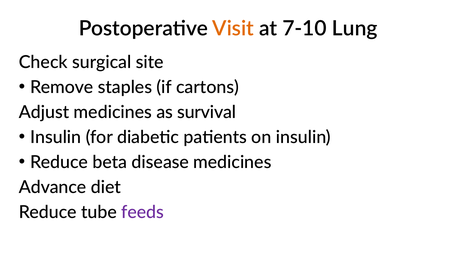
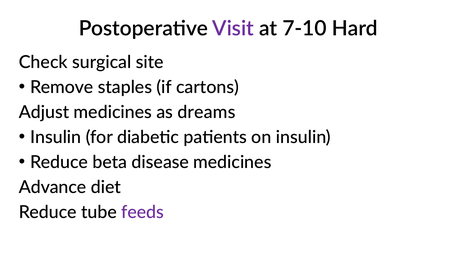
Visit colour: orange -> purple (233, 28)
Lung: Lung -> Hard (355, 28)
survival: survival -> dreams (206, 112)
